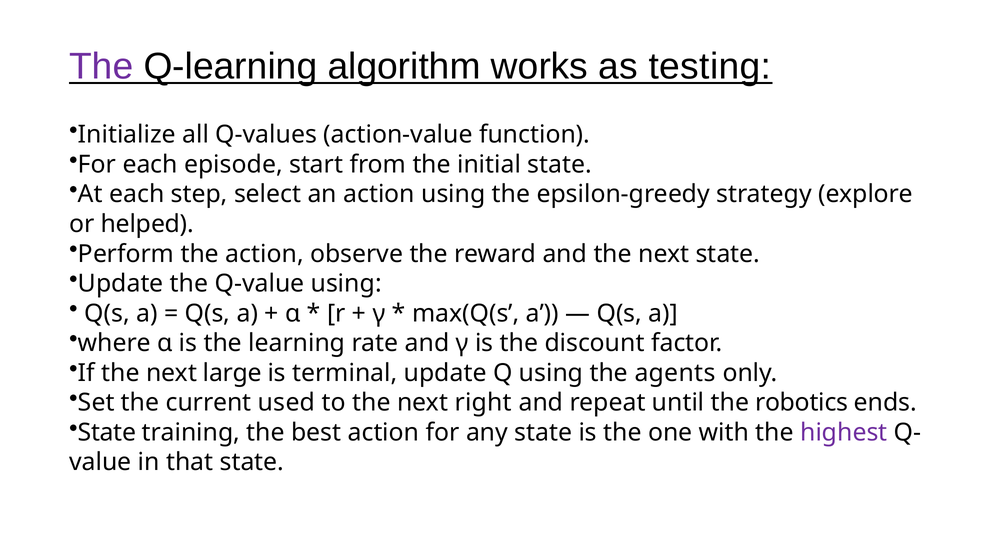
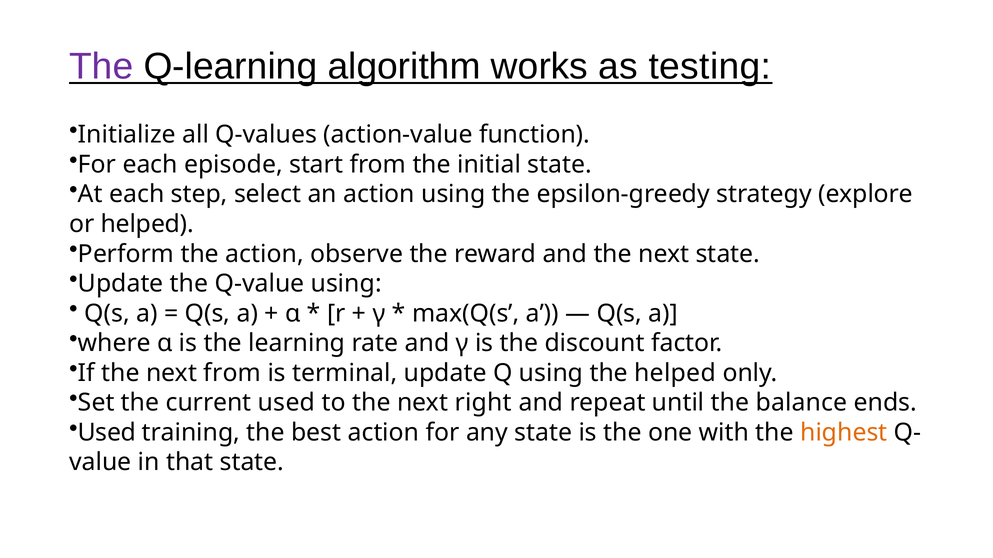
next large: large -> from (232, 373)
the agents: agents -> helped (675, 373)
robotics: robotics -> balance (801, 403)
State: State -> Used (107, 433)
highest colour: purple -> orange (844, 433)
